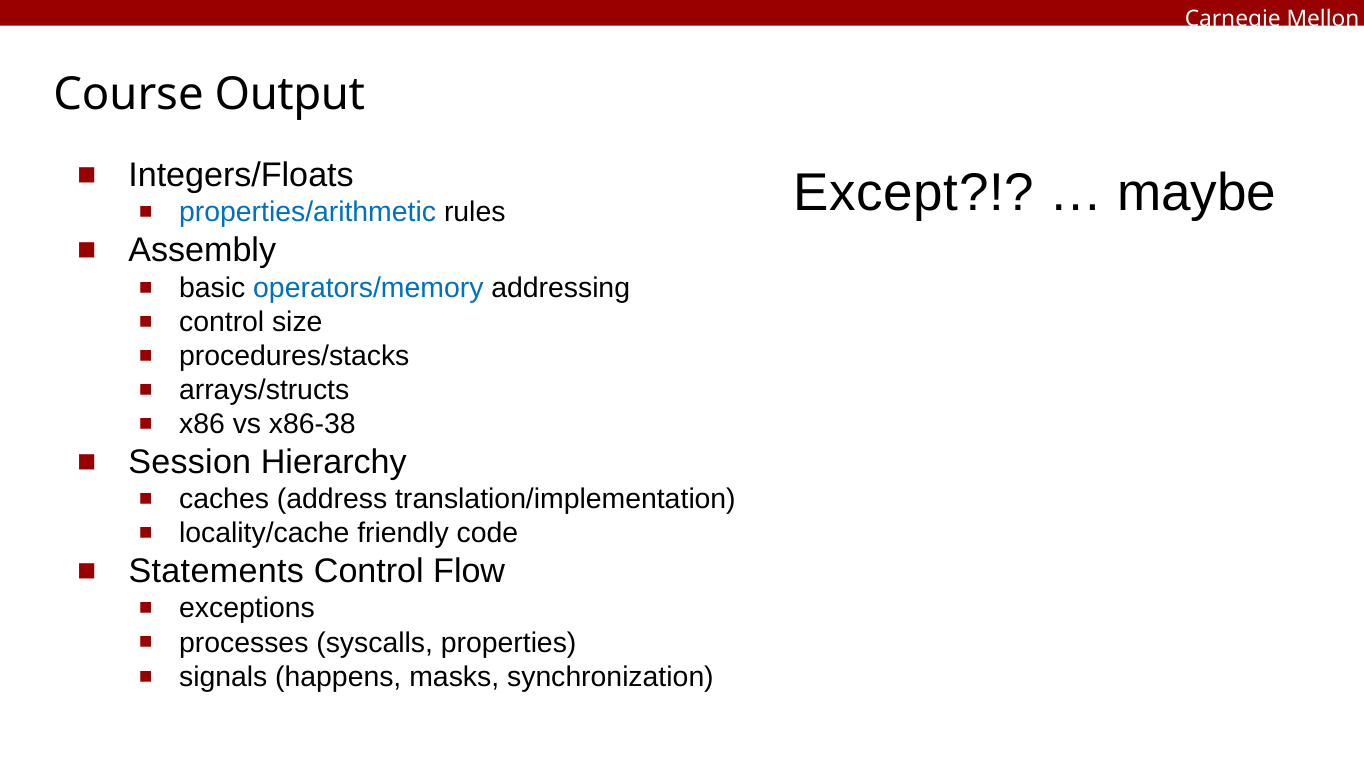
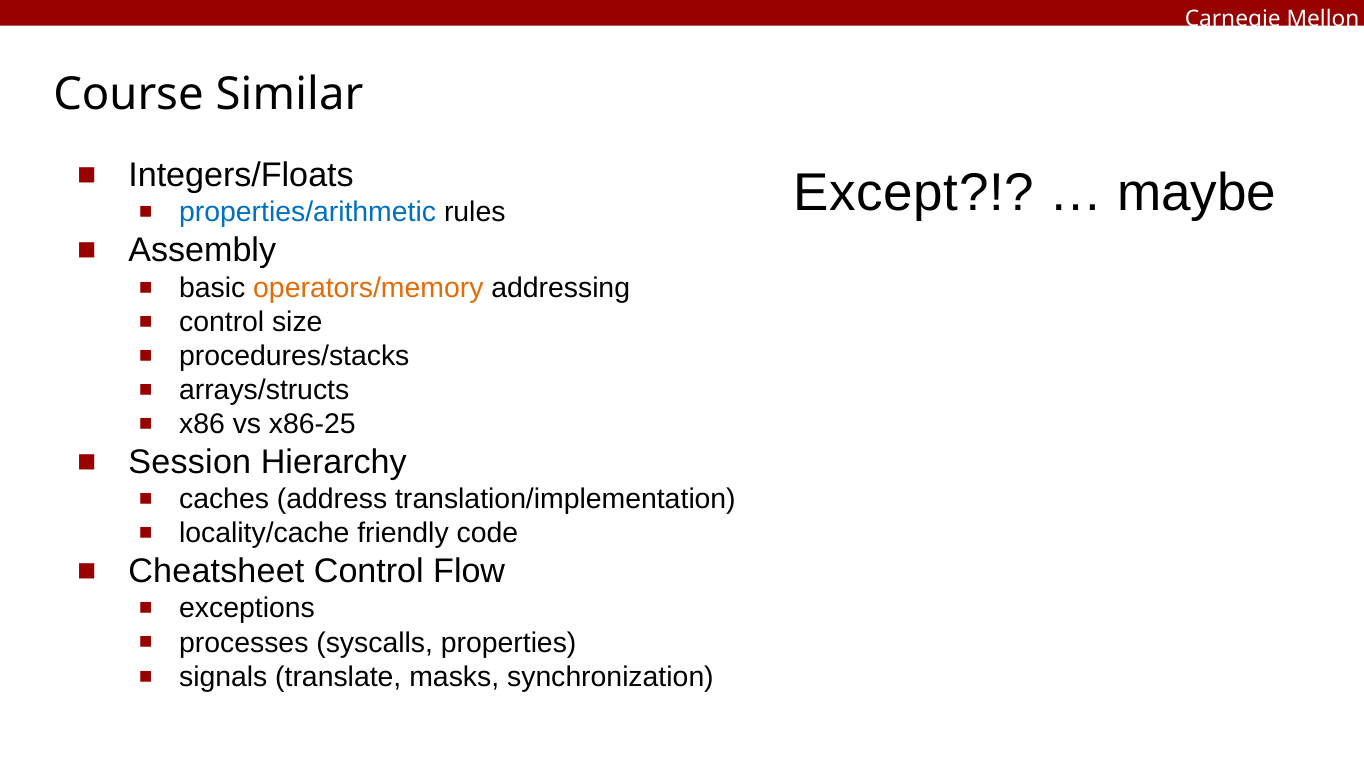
Output: Output -> Similar (290, 95)
operators/memory colour: blue -> orange (368, 287)
x86-38: x86-38 -> x86-25 (312, 424)
Statements: Statements -> Cheatsheet (216, 571)
happens: happens -> translate (338, 676)
